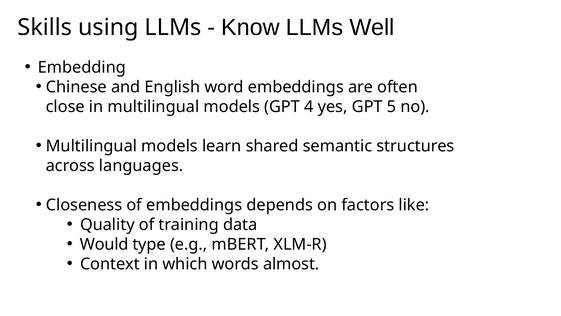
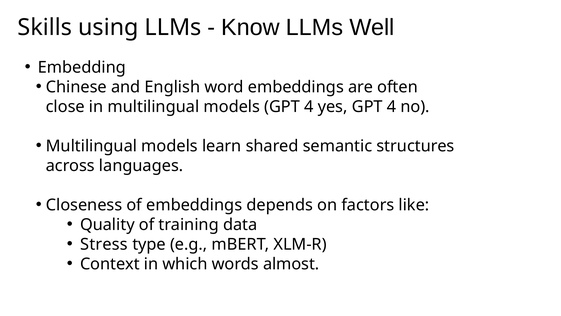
yes GPT 5: 5 -> 4 (392, 107)
Would: Would -> Stress (104, 244)
